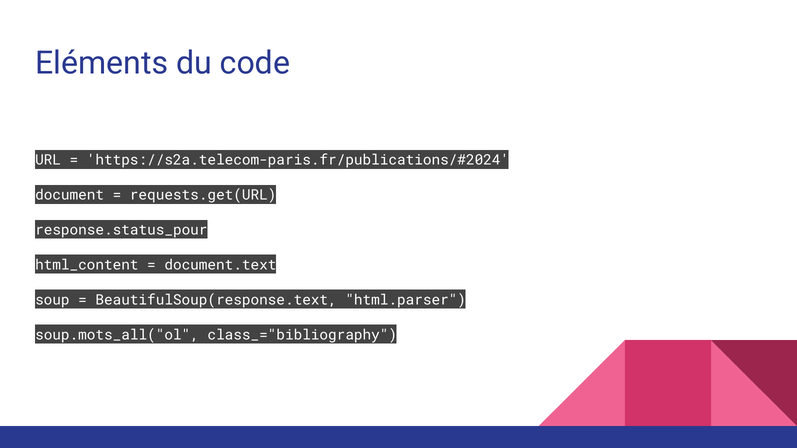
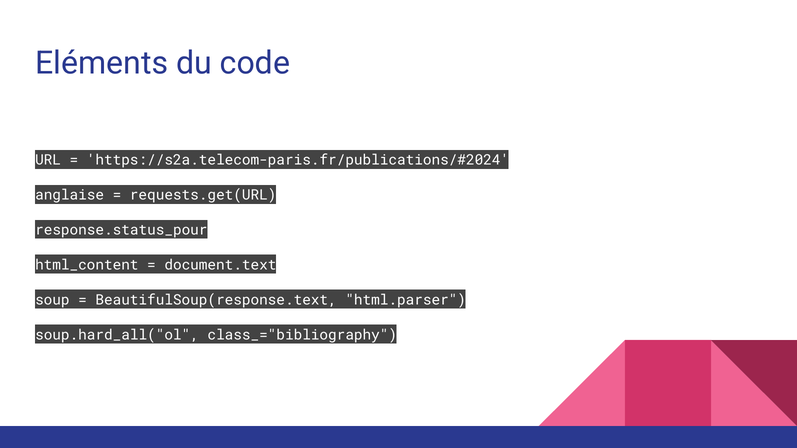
document: document -> anglaise (70, 195)
soup.mots_all("ol: soup.mots_all("ol -> soup.hard_all("ol (117, 335)
